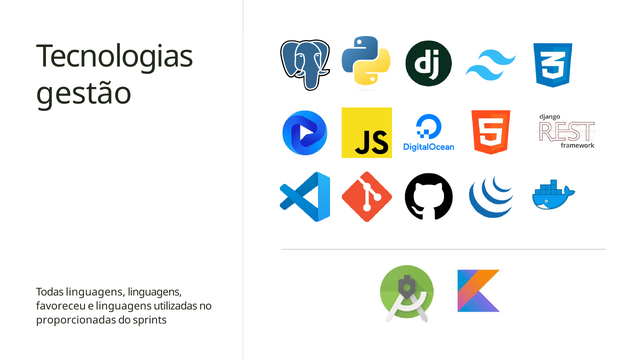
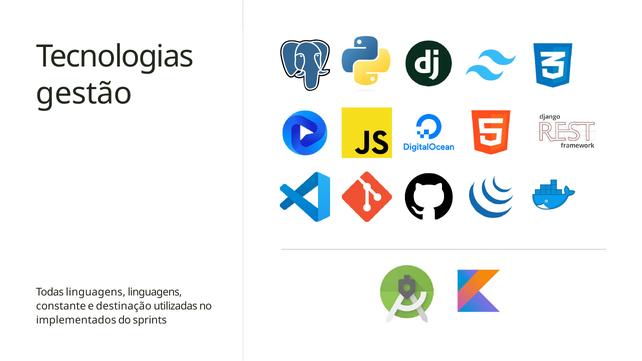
favoreceu: favoreceu -> constante (61, 306)
e linguagens: linguagens -> destinação (124, 306)
proporcionadas: proporcionadas -> implementados (76, 320)
